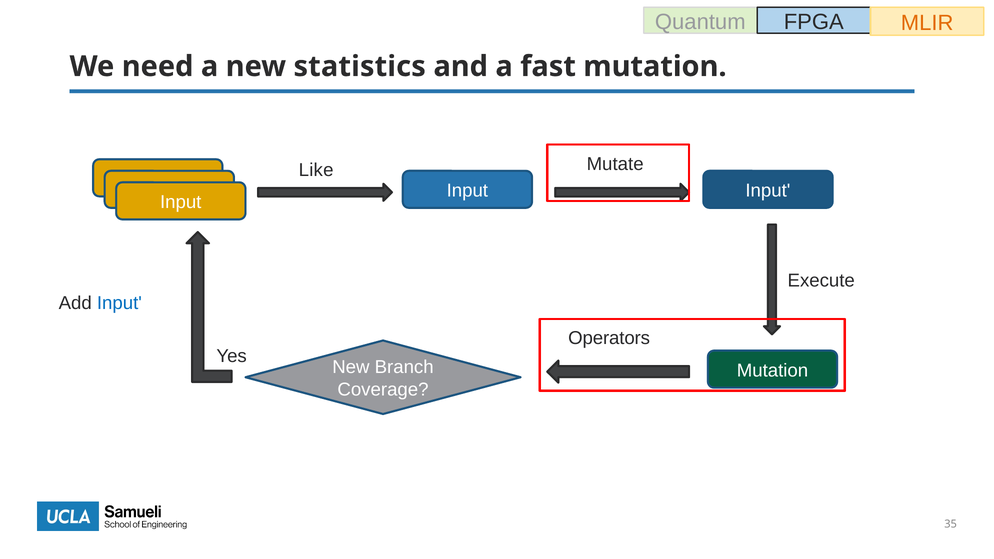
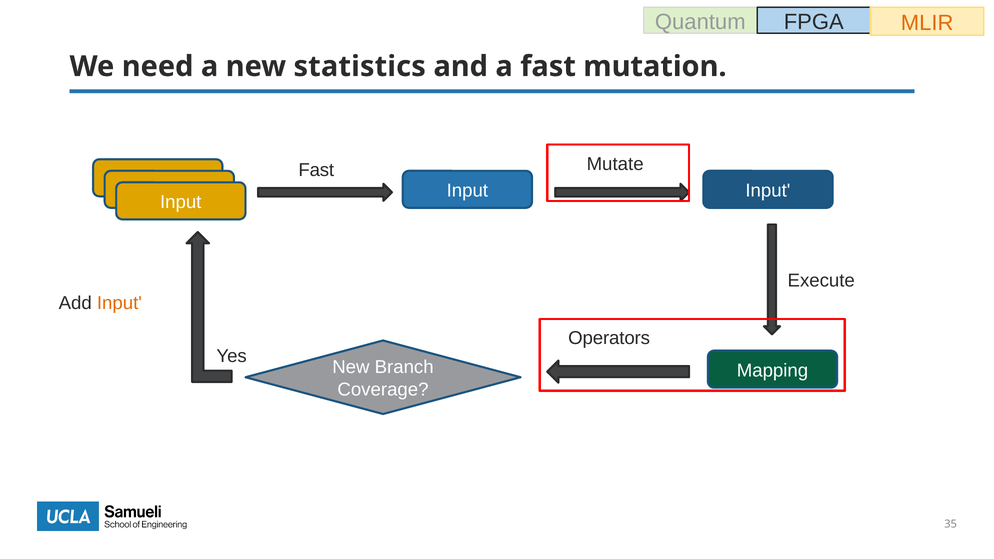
Like: Like -> Fast (316, 170)
Input colour: blue -> orange (119, 303)
Mutation: Mutation -> Mapping (772, 371)
